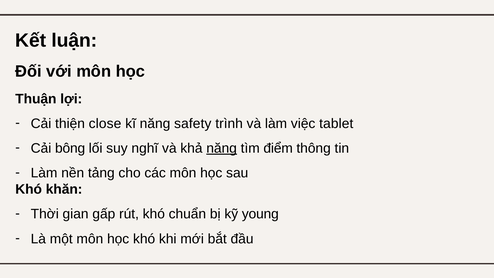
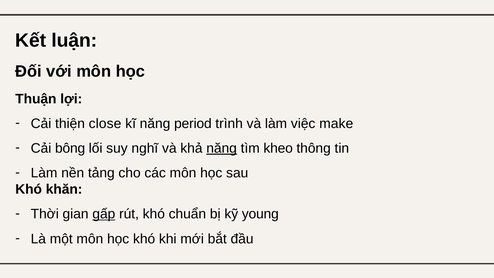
safety: safety -> period (193, 123)
tablet: tablet -> make (336, 123)
điểm: điểm -> kheo (278, 148)
gấp underline: none -> present (104, 214)
